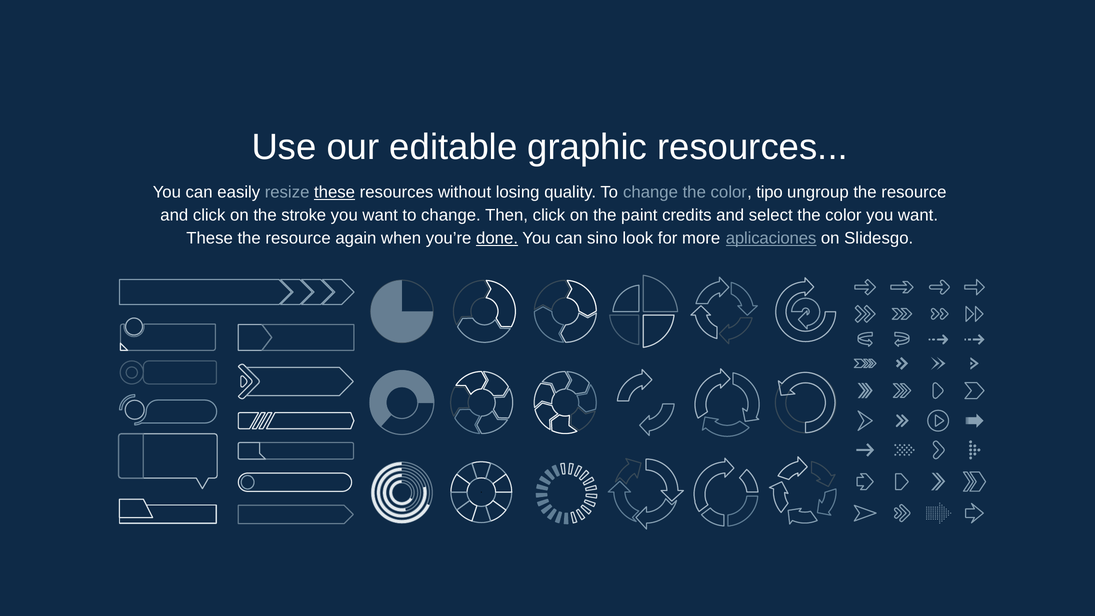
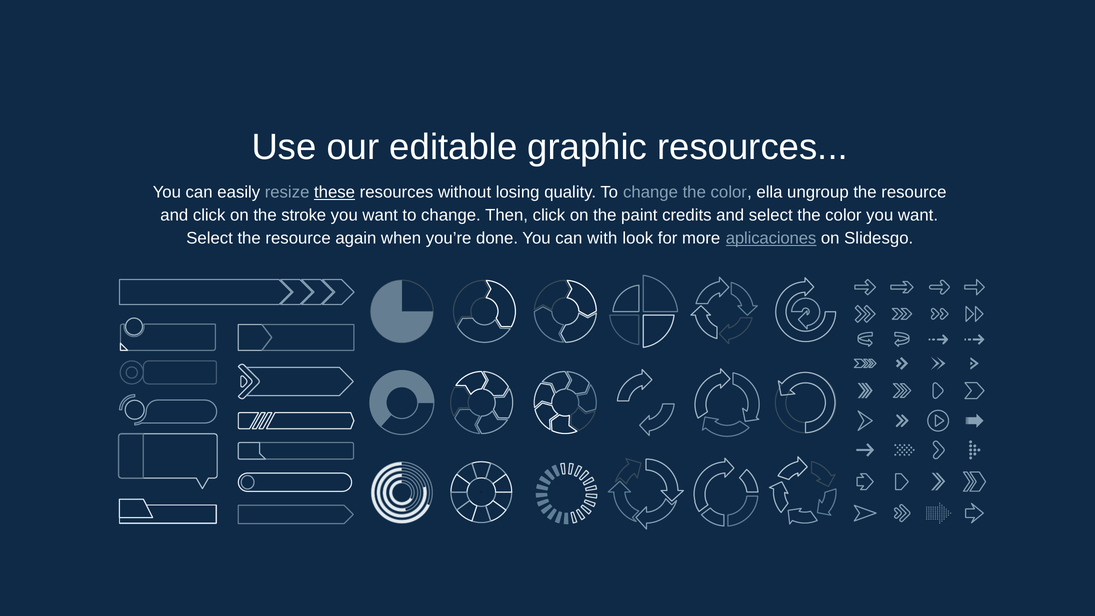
tipo: tipo -> ella (769, 192)
These: These -> Select (210, 238)
done underline: present -> none (497, 238)
sino: sino -> with (602, 238)
